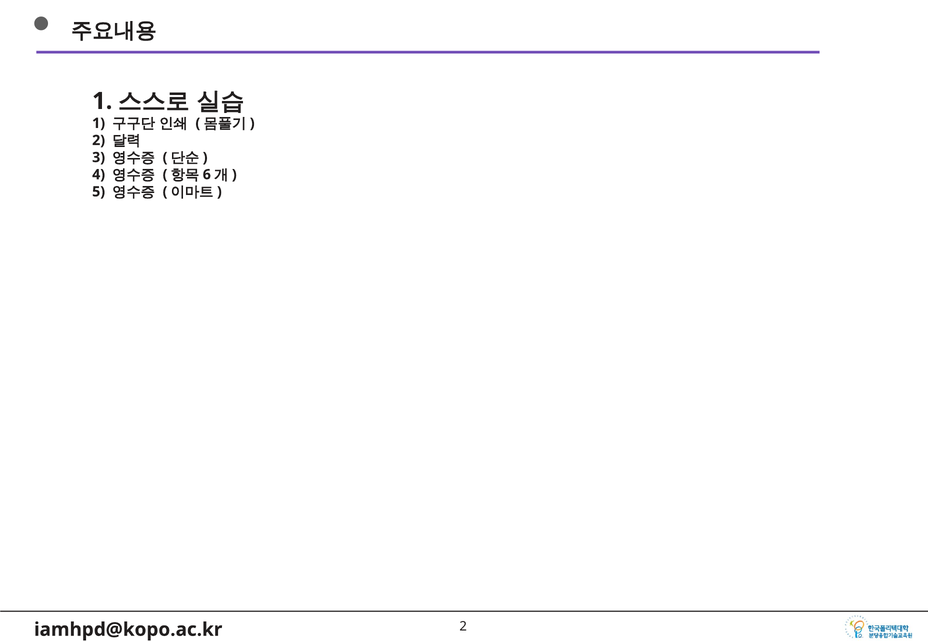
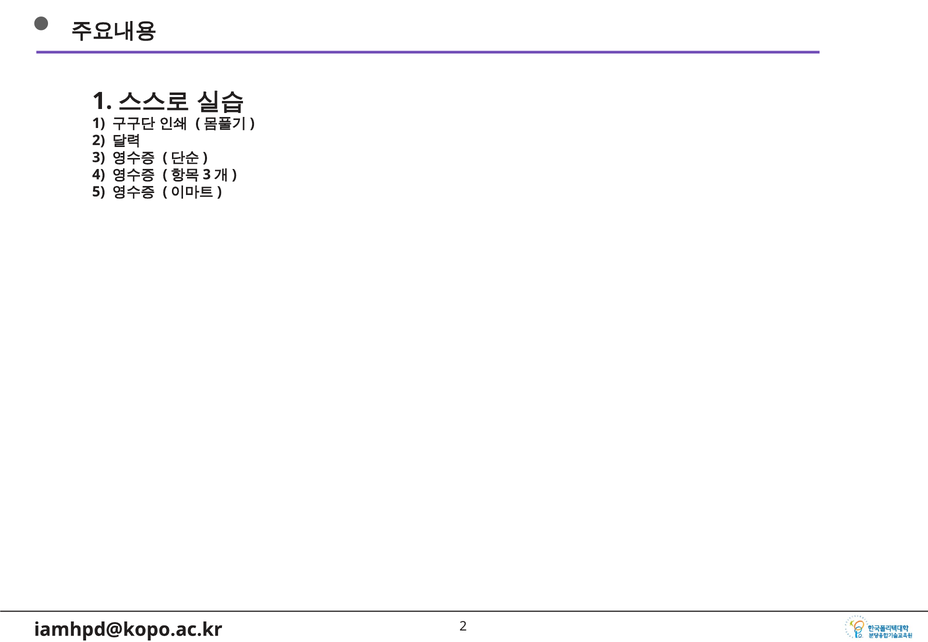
6: 6 -> 3 (207, 175)
